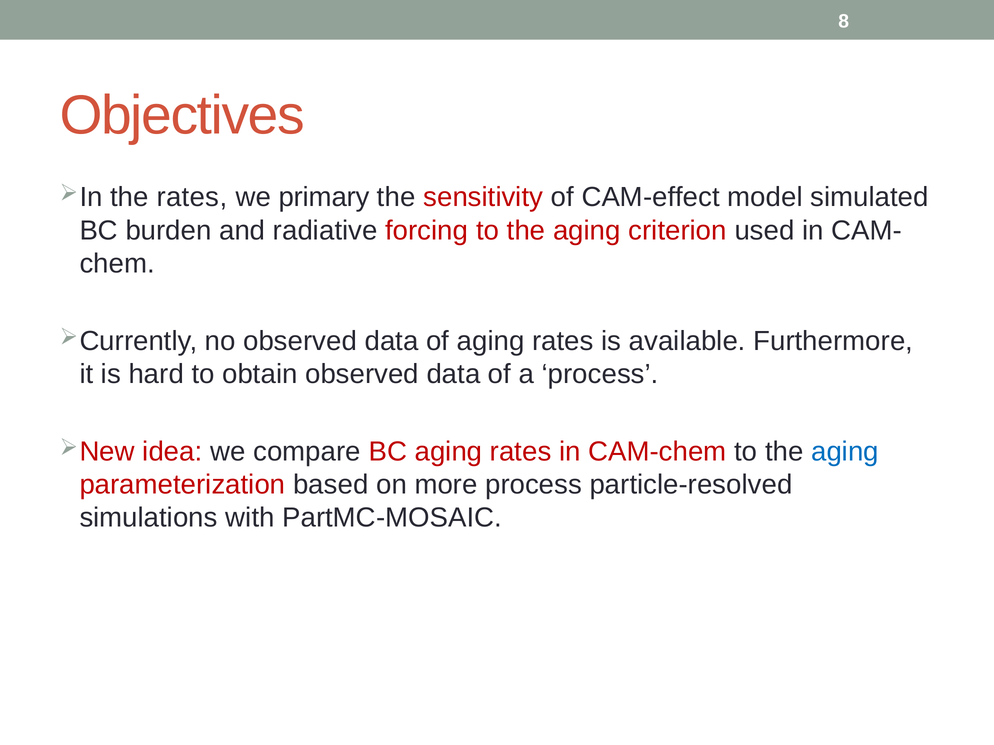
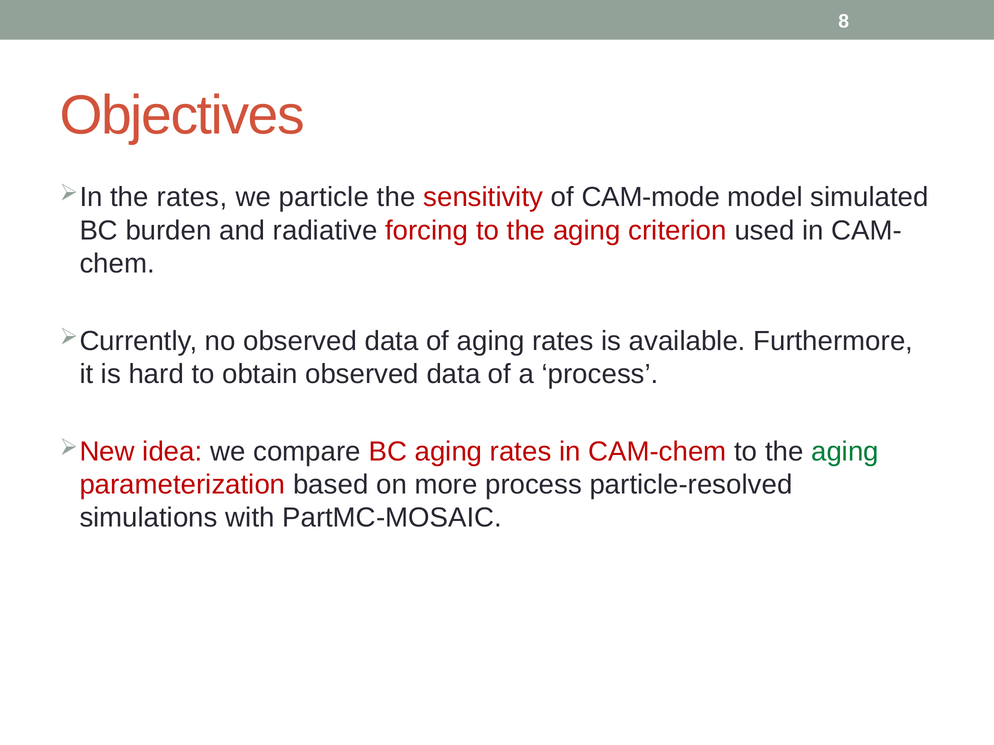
primary: primary -> particle (324, 197)
CAM-effect: CAM-effect -> CAM-mode (651, 197)
aging colour: blue -> green (845, 452)
